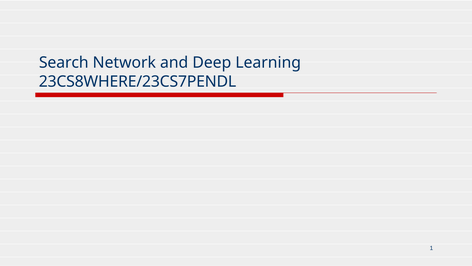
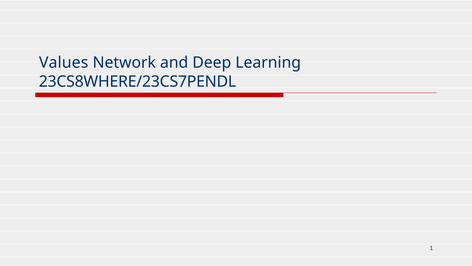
Search: Search -> Values (64, 62)
